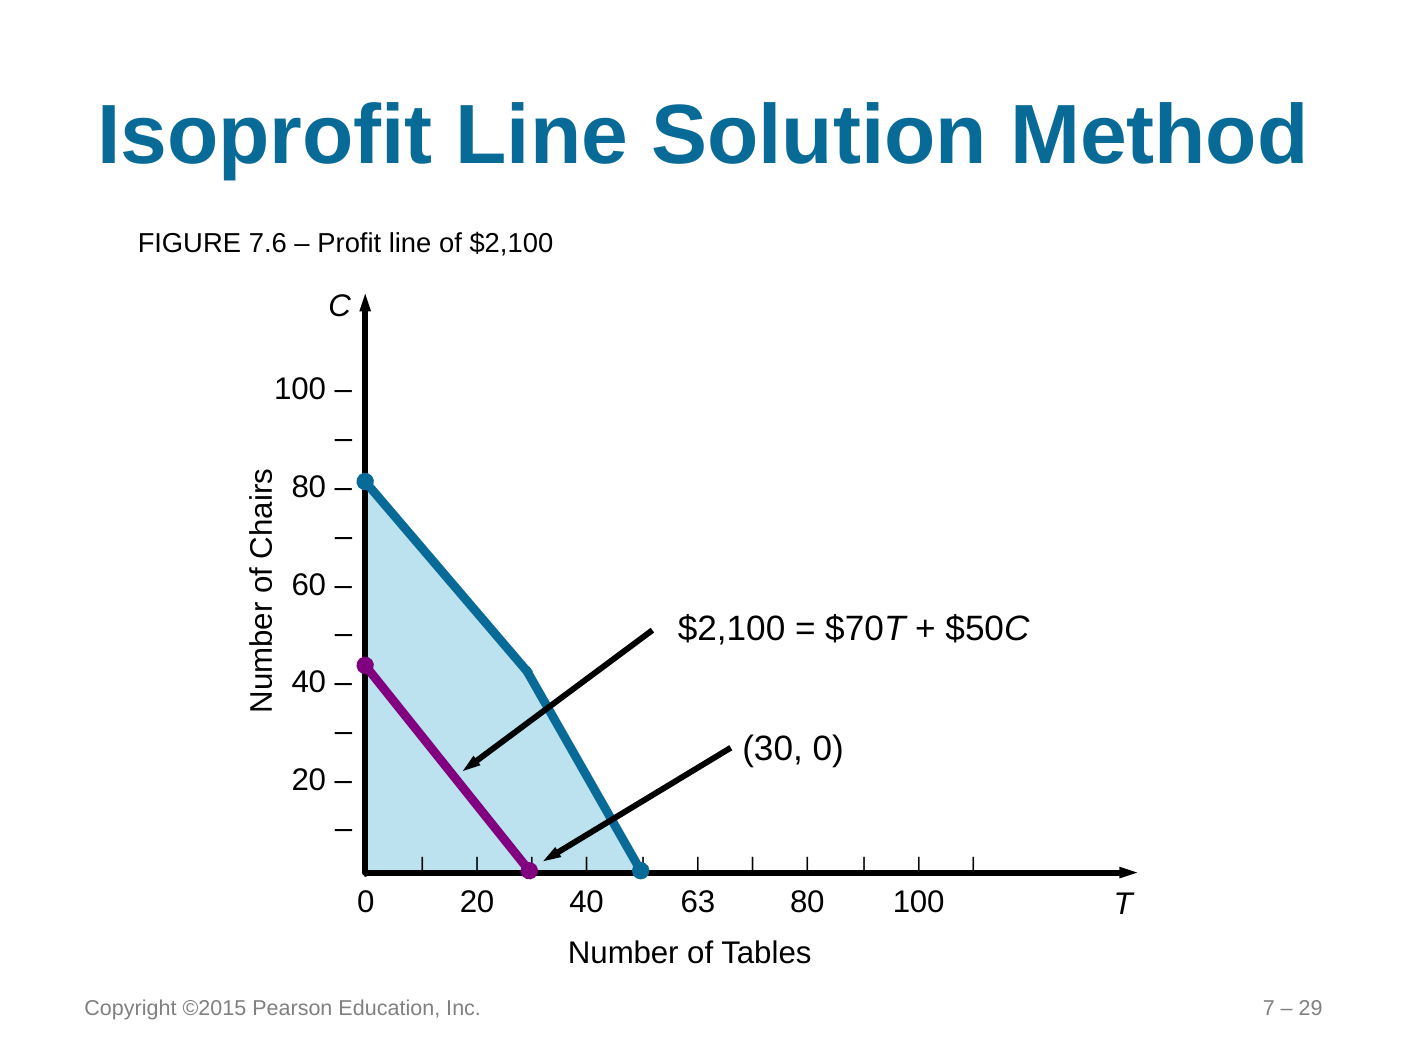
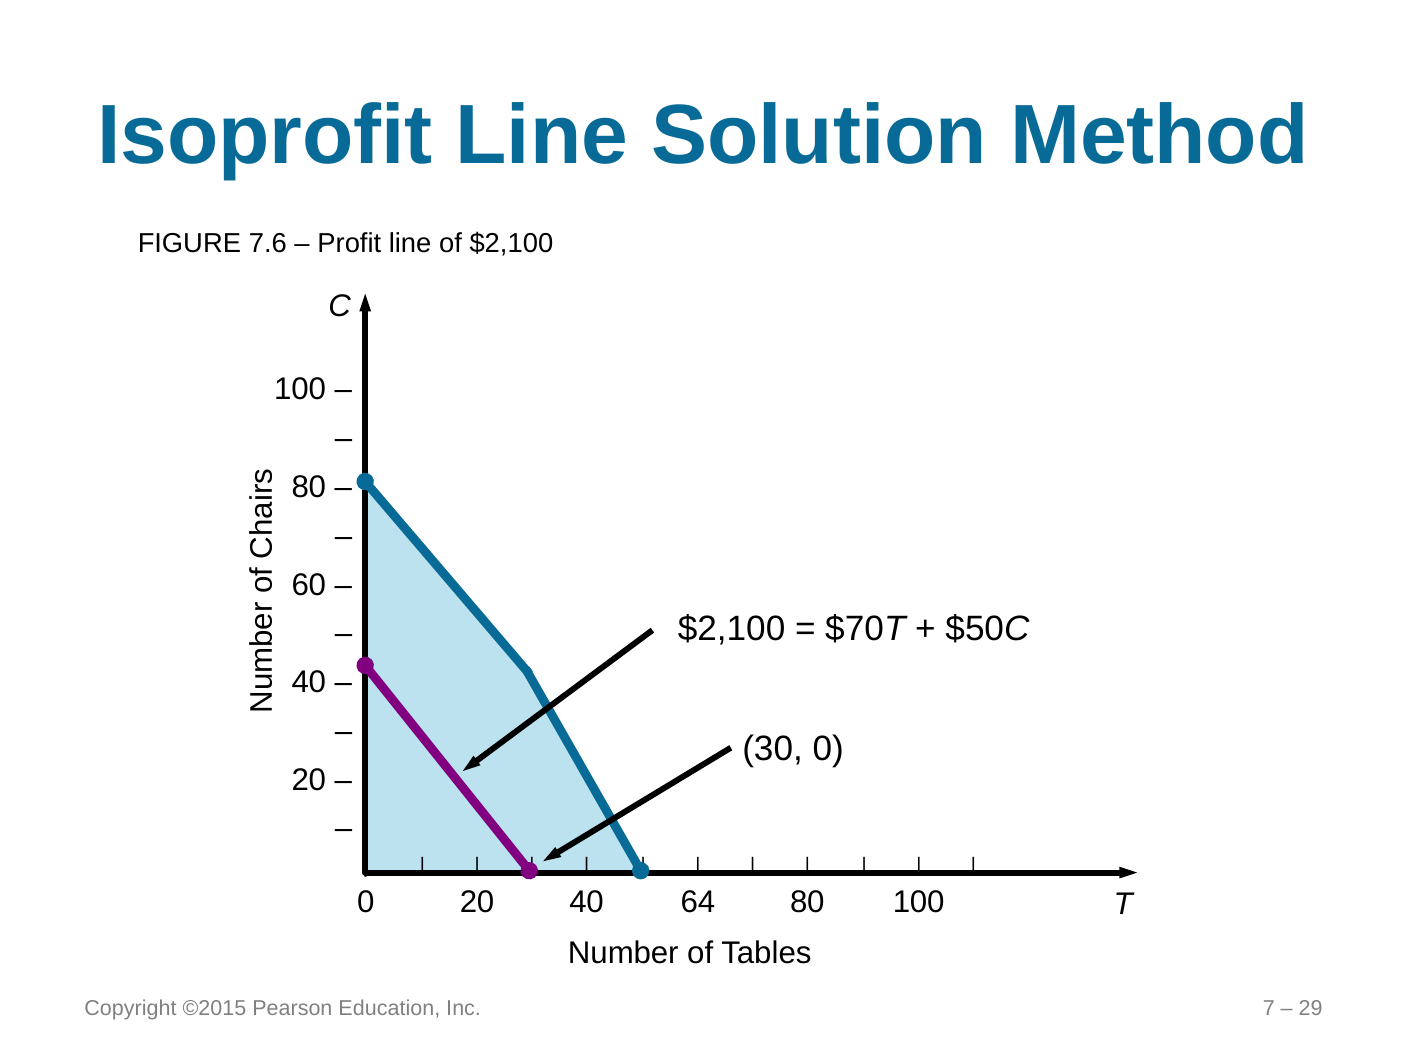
63: 63 -> 64 (698, 902)
